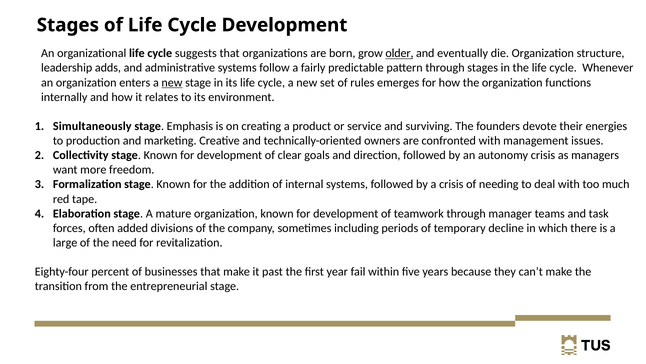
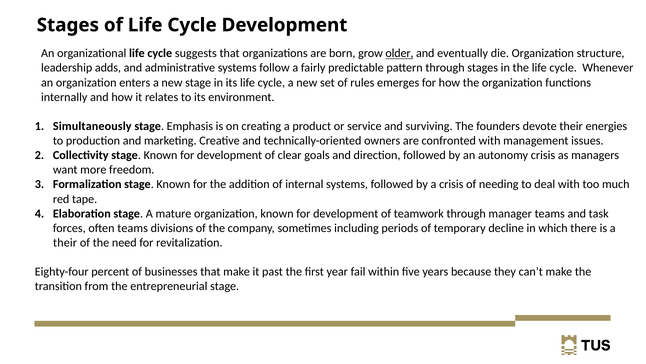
new underline: present -> none (172, 82)
often added: added -> teams (133, 228)
large: large -> their (65, 242)
